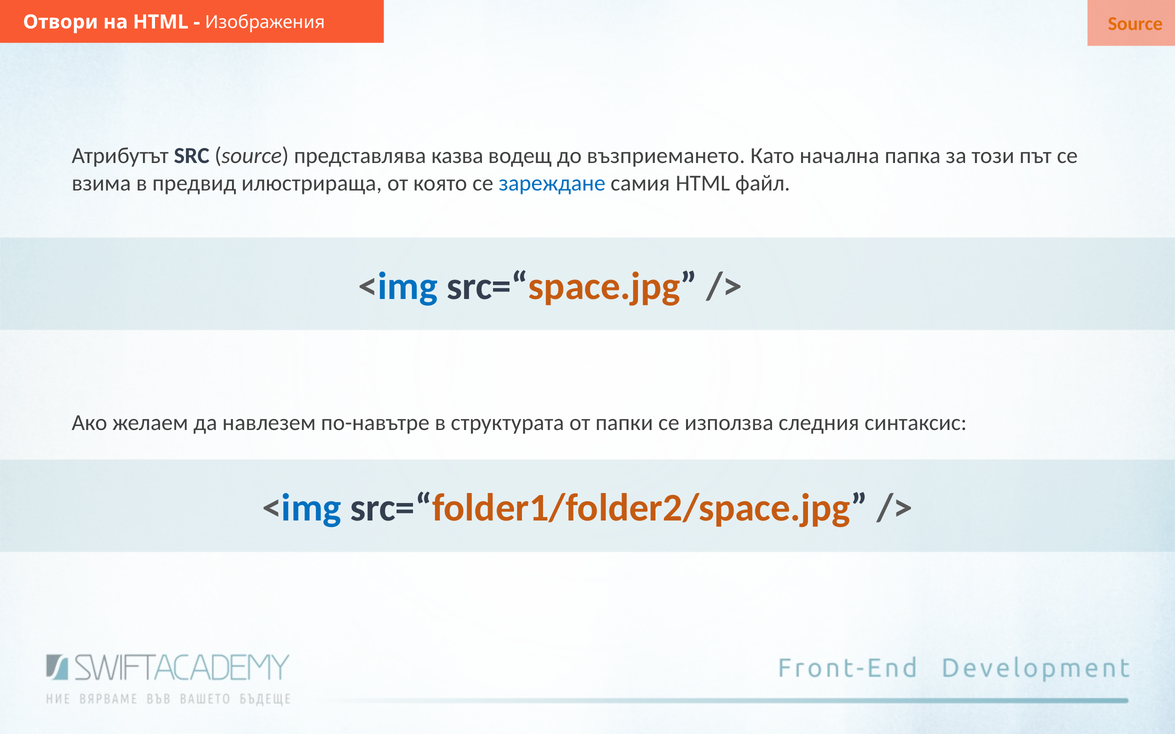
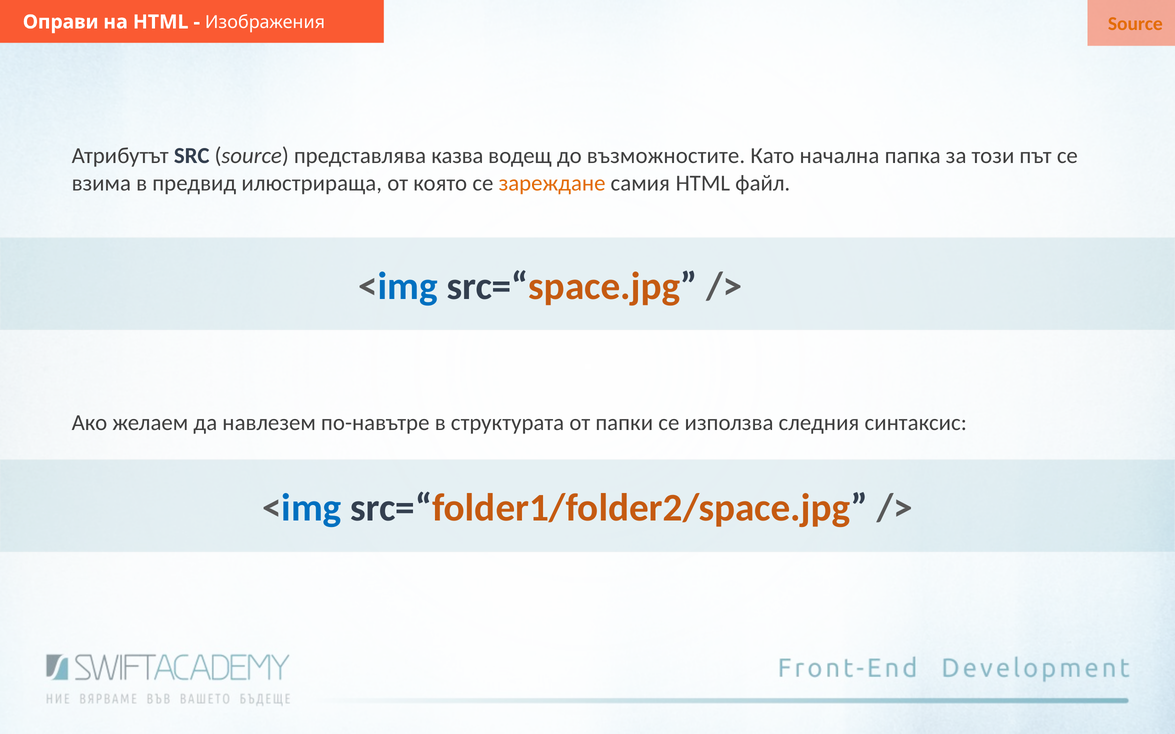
Отвори: Отвори -> Оправи (61, 22)
възприемането: възприемането -> възможностите (666, 156)
зареждане colour: blue -> orange (552, 183)
